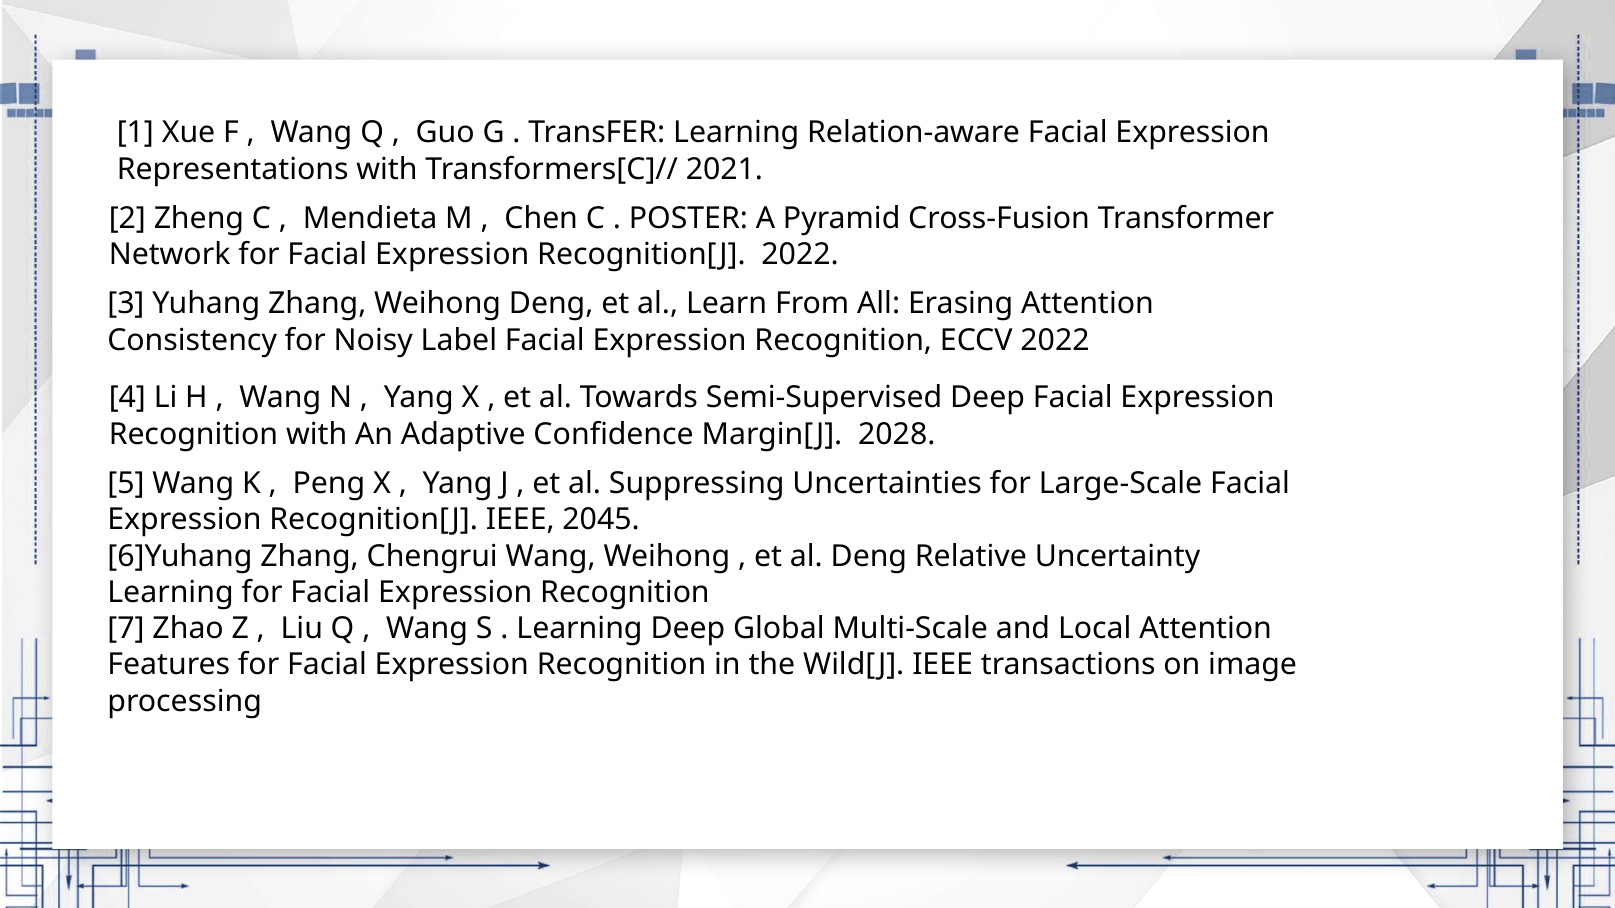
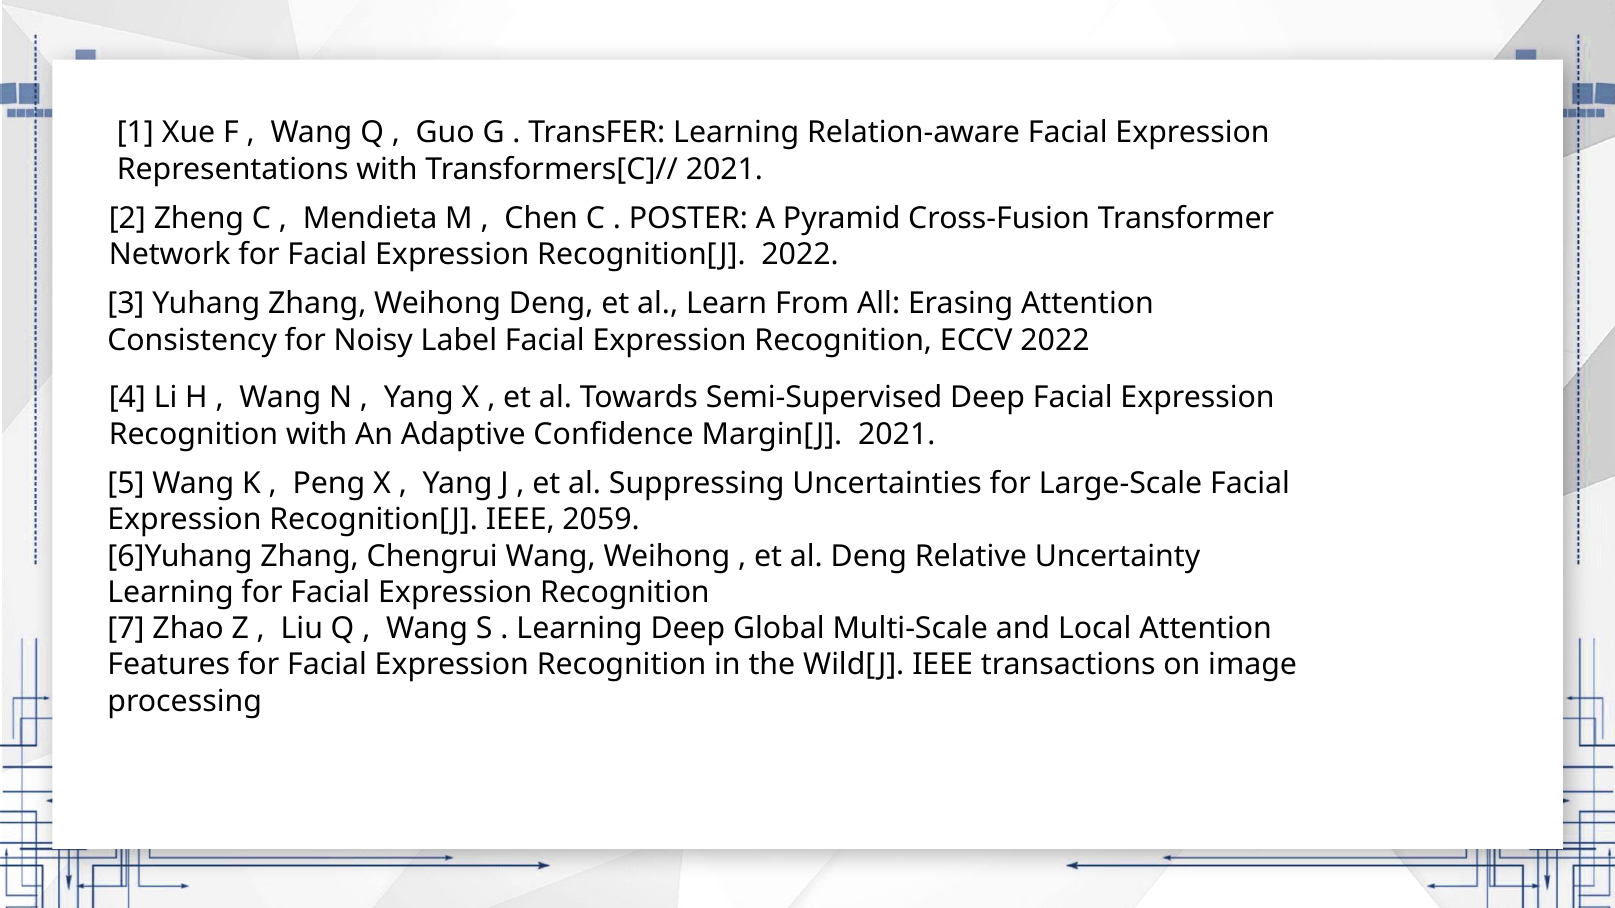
Margin[J 2028: 2028 -> 2021 (897, 434)
2045: 2045 -> 2059 (601, 520)
